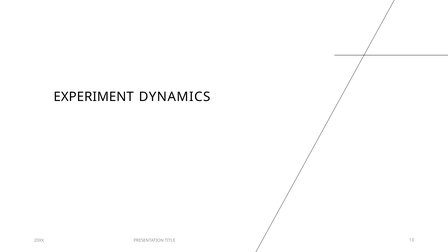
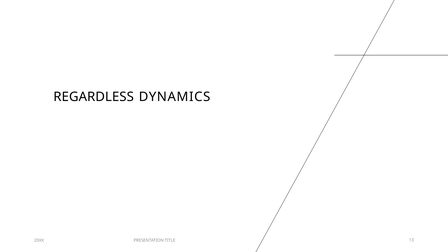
EXPERIMENT: EXPERIMENT -> REGARDLESS (94, 97)
